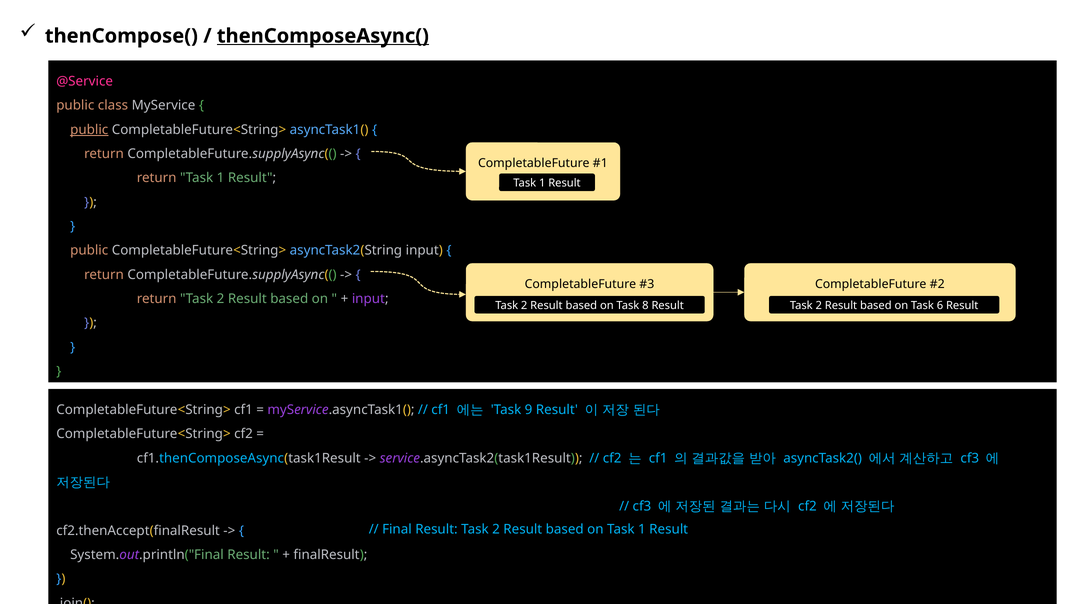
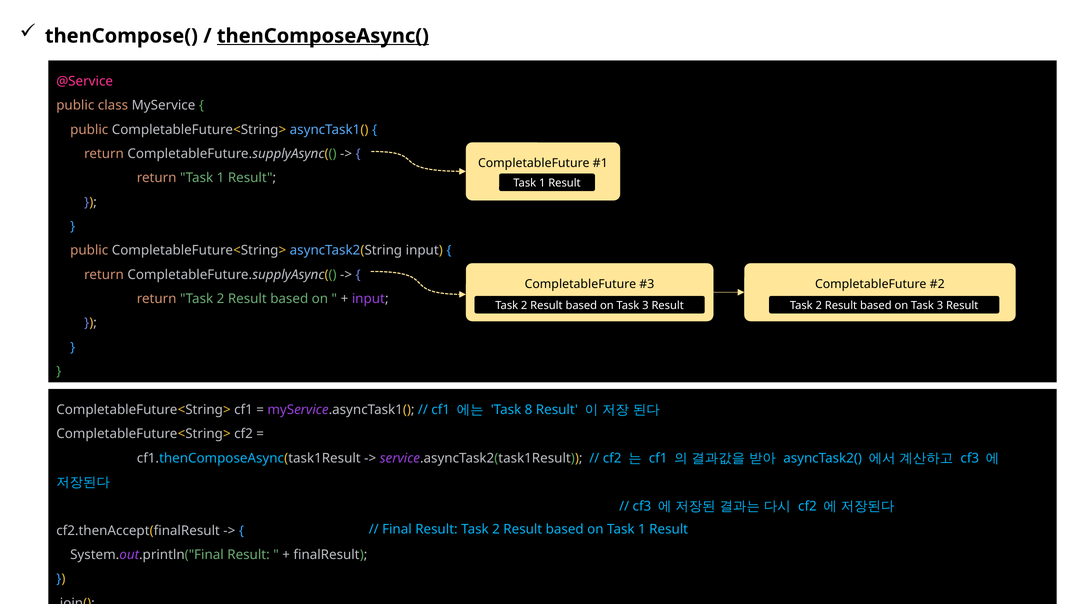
public underline: present -> none (89, 130)
8: 8 -> 3 (645, 306)
6: 6 -> 3 (940, 306)
9: 9 -> 8 (529, 410)
